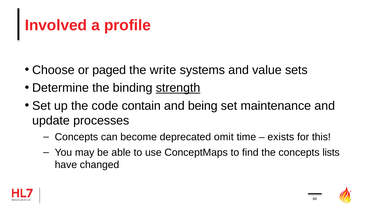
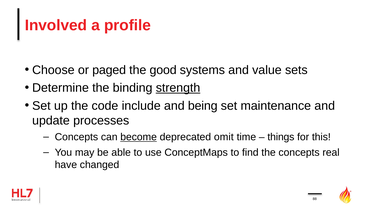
write: write -> good (163, 70)
contain: contain -> include (141, 106)
become underline: none -> present (139, 137)
exists: exists -> things (281, 137)
lists: lists -> real (331, 152)
